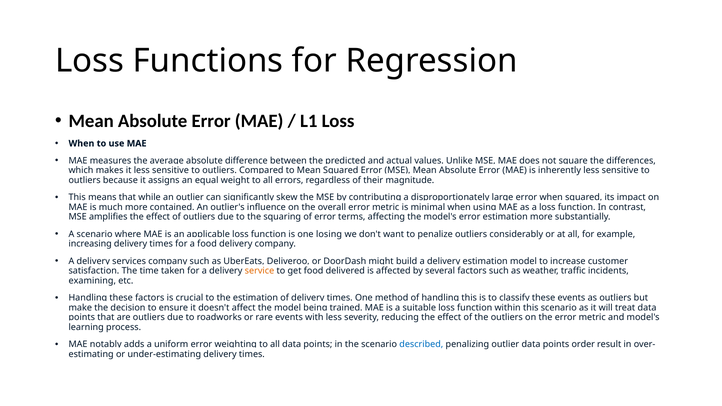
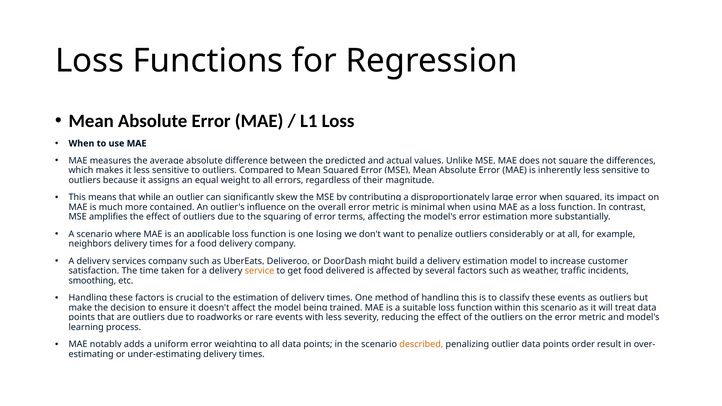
increasing: increasing -> neighbors (90, 244)
examining: examining -> smoothing (92, 281)
described colour: blue -> orange (421, 344)
